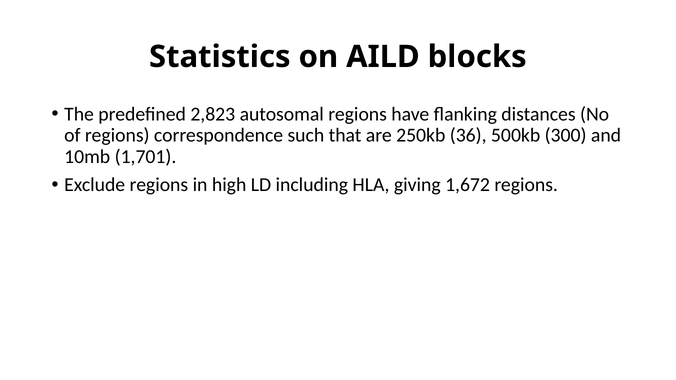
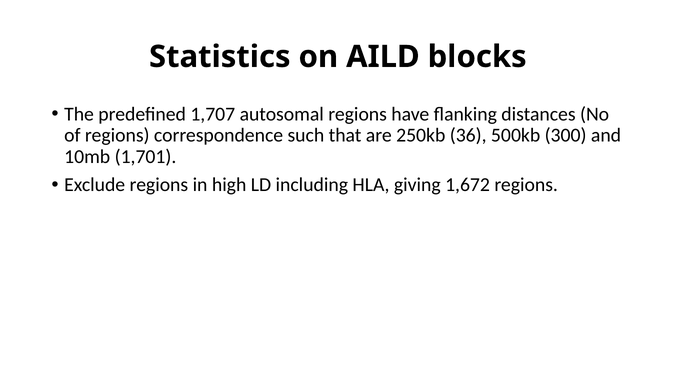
2,823: 2,823 -> 1,707 (213, 114)
